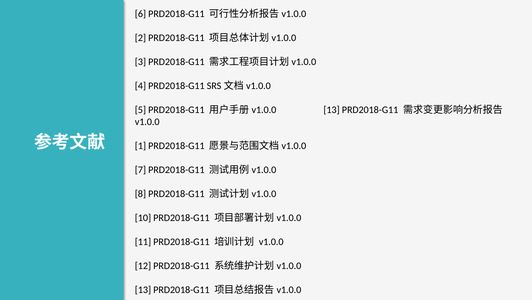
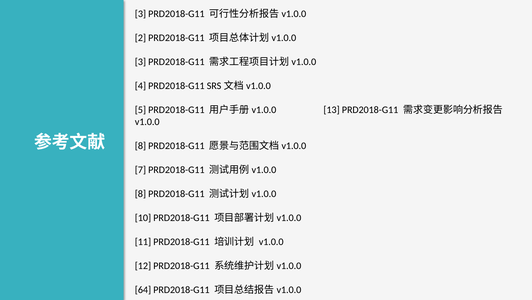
6: 6 -> 3 (140, 14)
1: 1 -> 8 (140, 145)
13: 13 -> 64 (143, 289)
